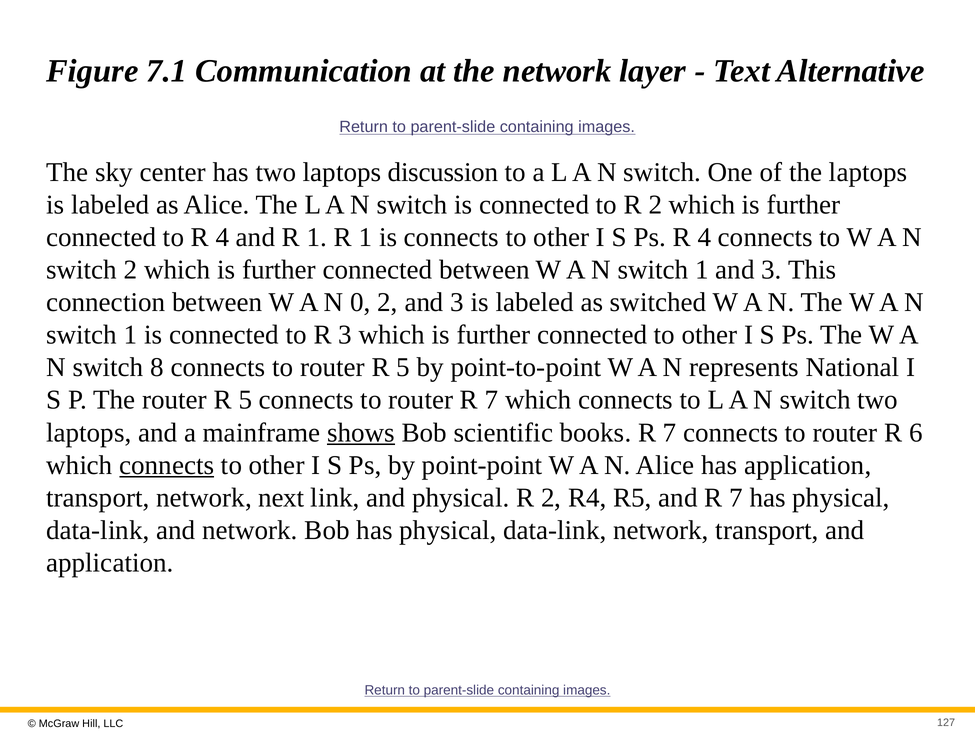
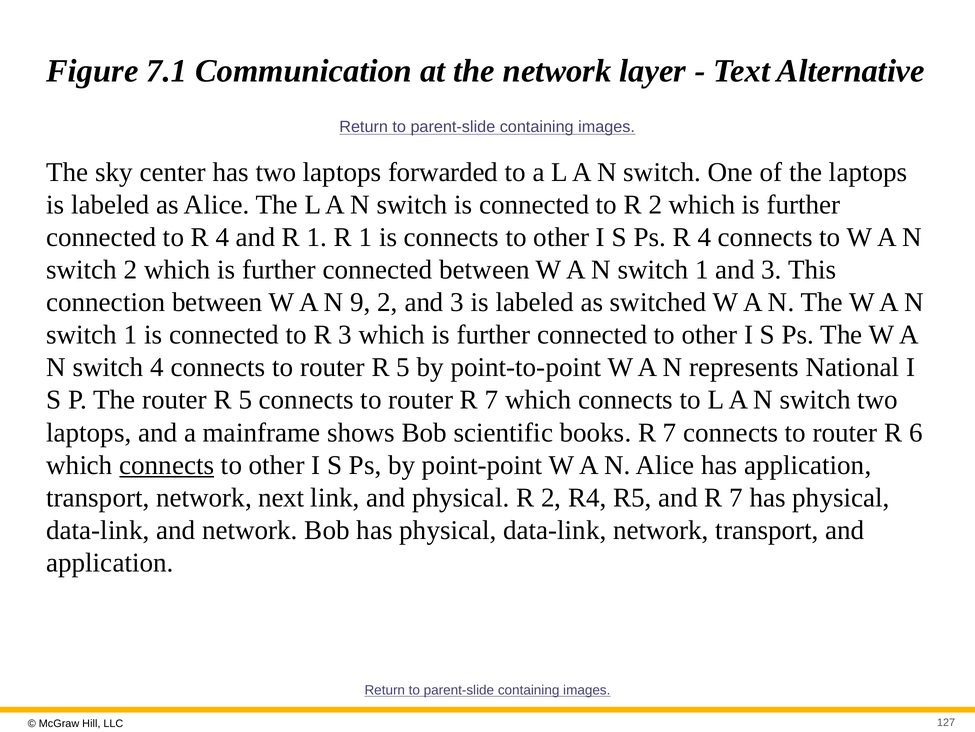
discussion: discussion -> forwarded (443, 172)
0: 0 -> 9 (361, 302)
switch 8: 8 -> 4 (157, 367)
shows underline: present -> none (361, 432)
